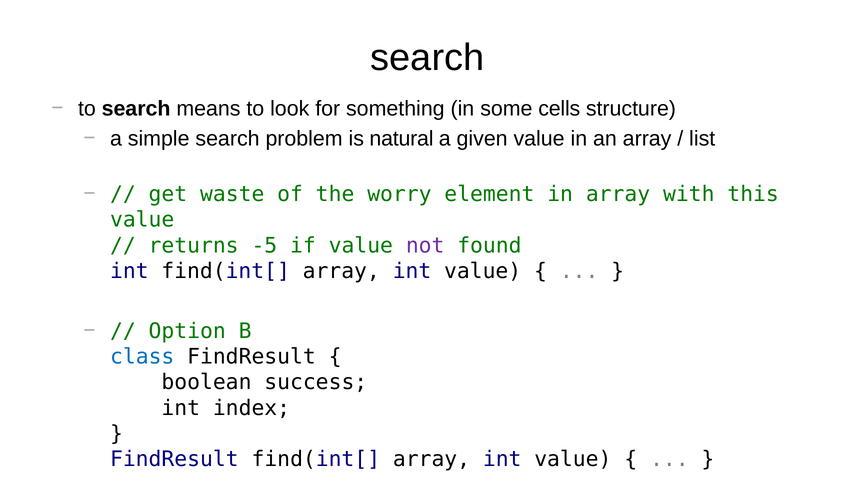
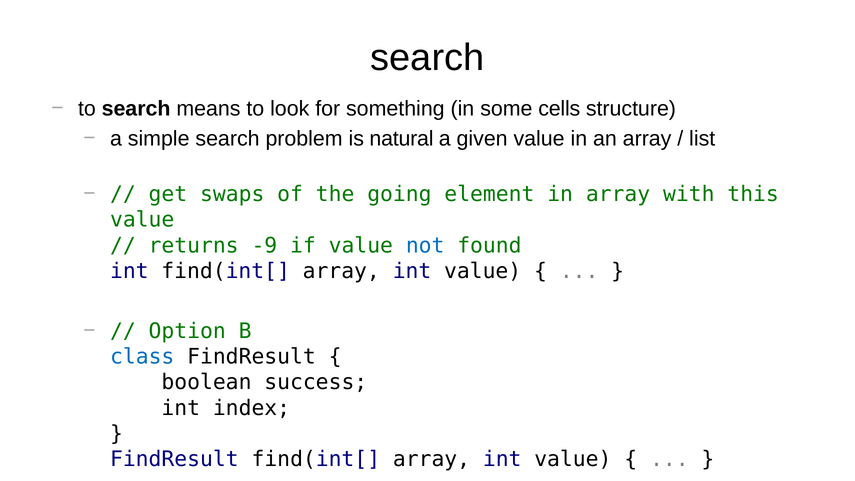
waste: waste -> swaps (232, 194)
worry: worry -> going (399, 194)
-5: -5 -> -9 (264, 245)
not colour: purple -> blue (425, 245)
